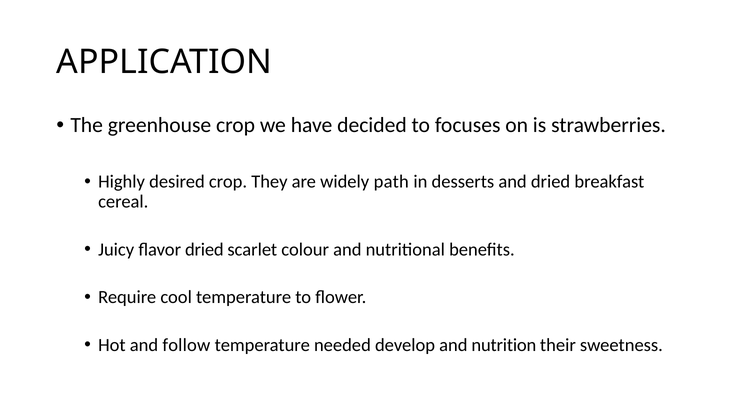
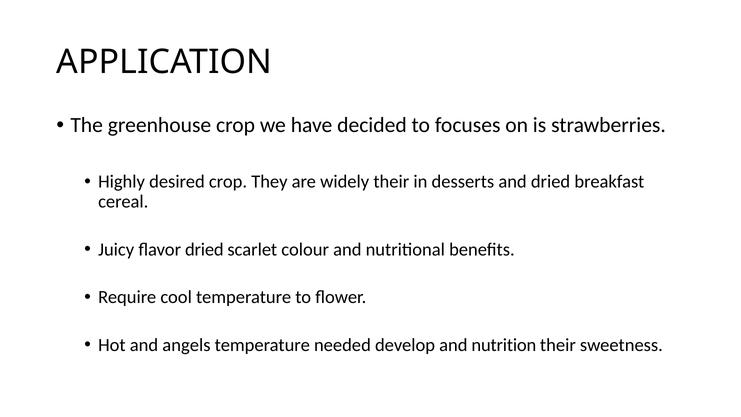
widely path: path -> their (391, 182)
follow: follow -> angels (186, 345)
